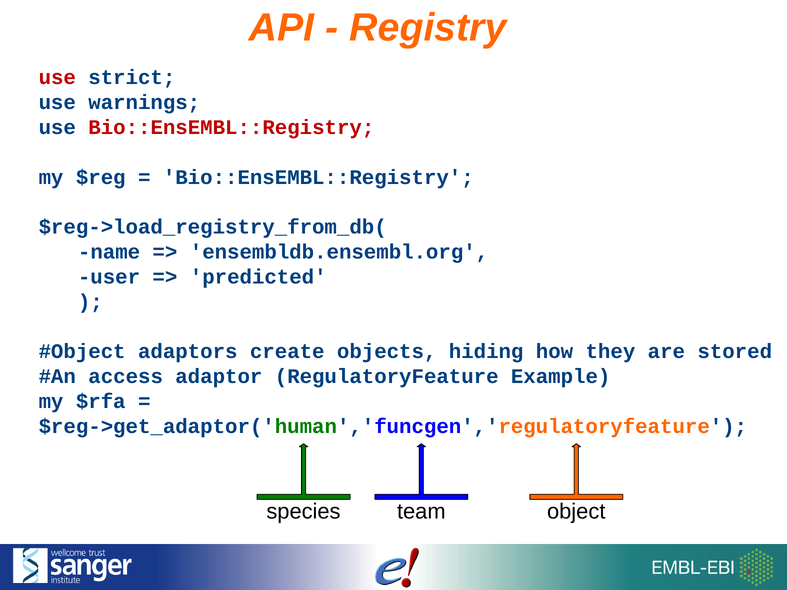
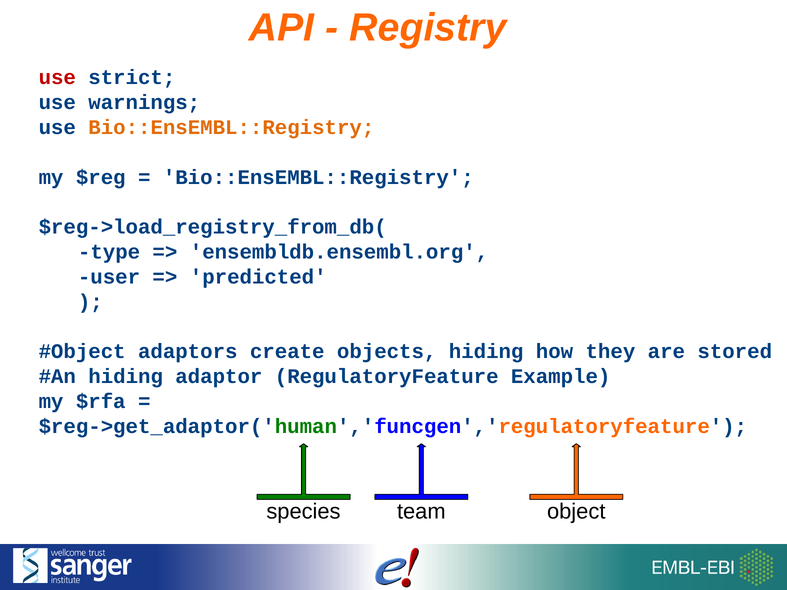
Bio::EnsEMBL::Registry colour: red -> orange (231, 127)
name: name -> type (109, 252)
access: access -> hiding (126, 377)
